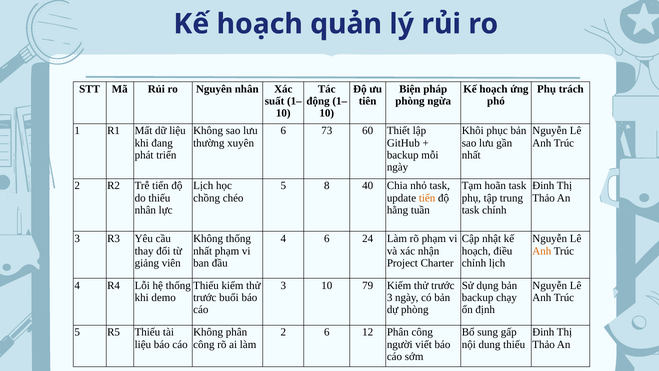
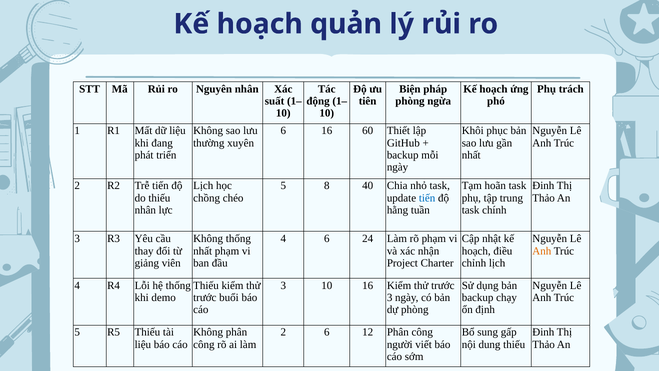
6 73: 73 -> 16 (327, 131)
tiến colour: orange -> blue (427, 198)
10 79: 79 -> 16 (368, 285)
